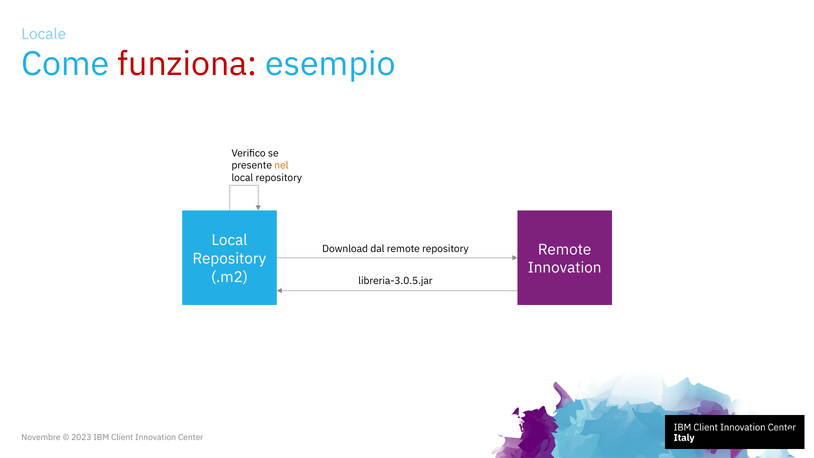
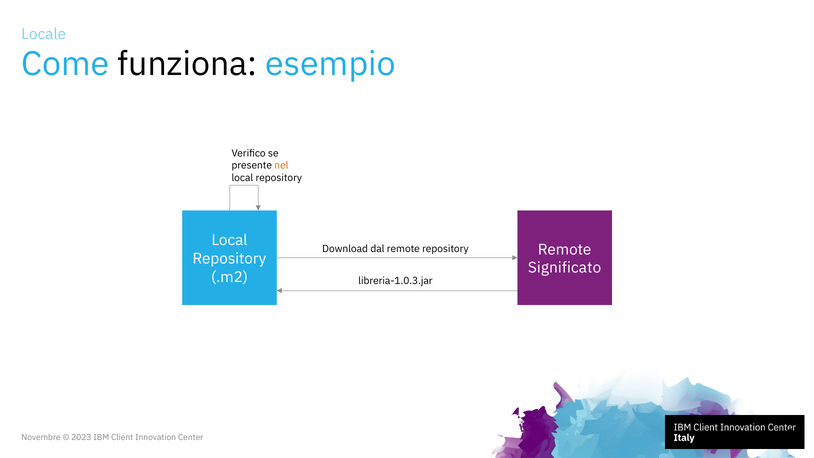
funziona colour: red -> black (187, 64)
Innovation: Innovation -> Significato (565, 268)
libreria-3.0.5.jar: libreria-3.0.5.jar -> libreria-1.0.3.jar (395, 281)
